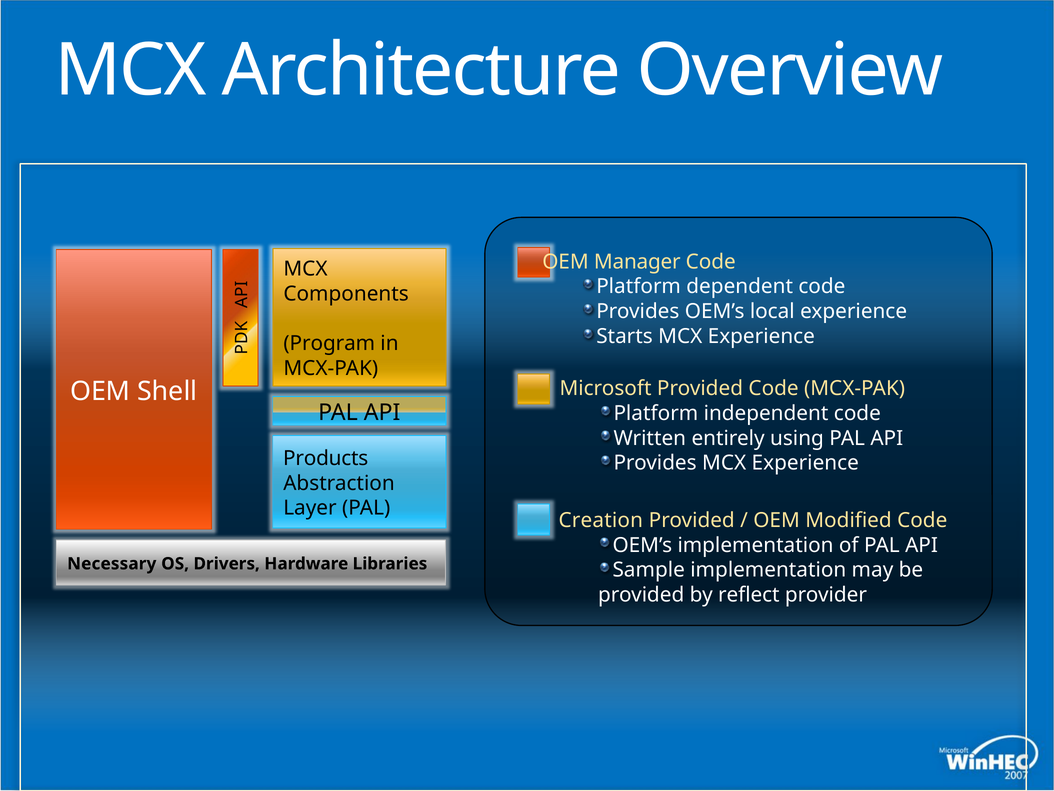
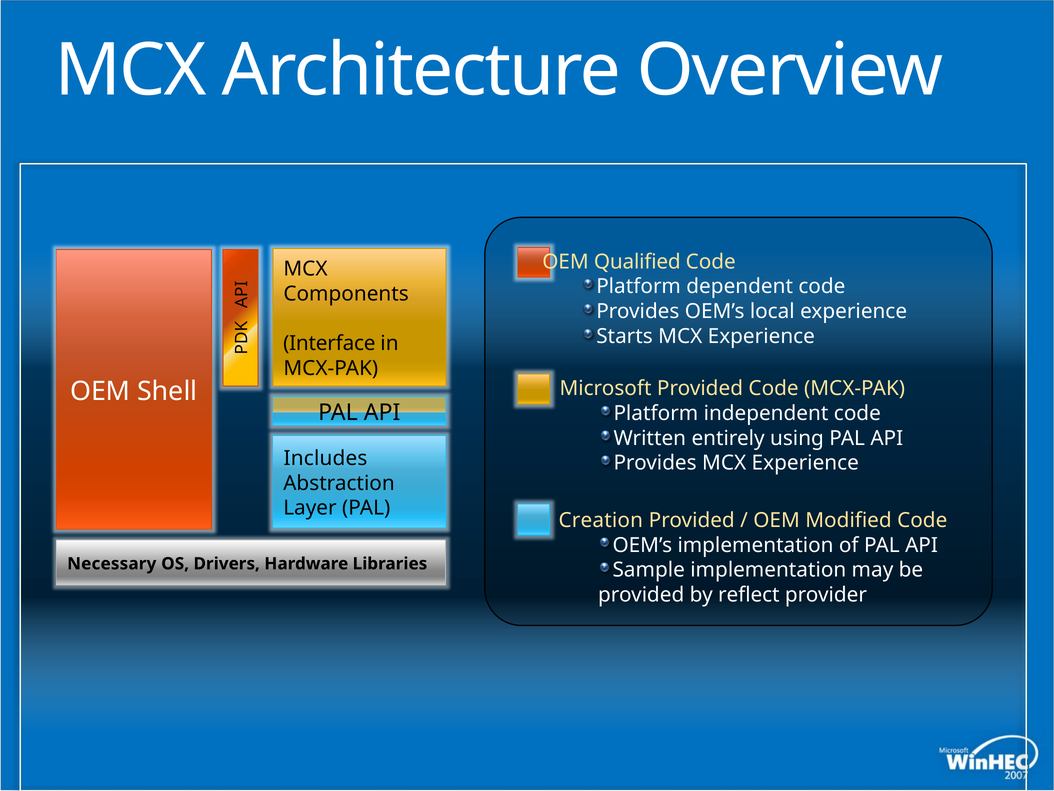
Manager: Manager -> Qualified (637, 261)
Program: Program -> Interface (329, 343)
Products: Products -> Includes (325, 458)
